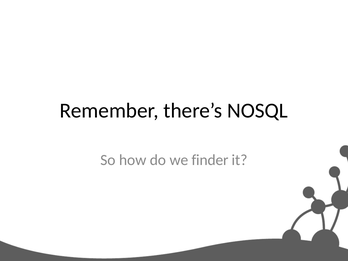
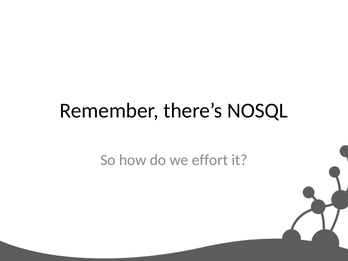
finder: finder -> effort (210, 160)
